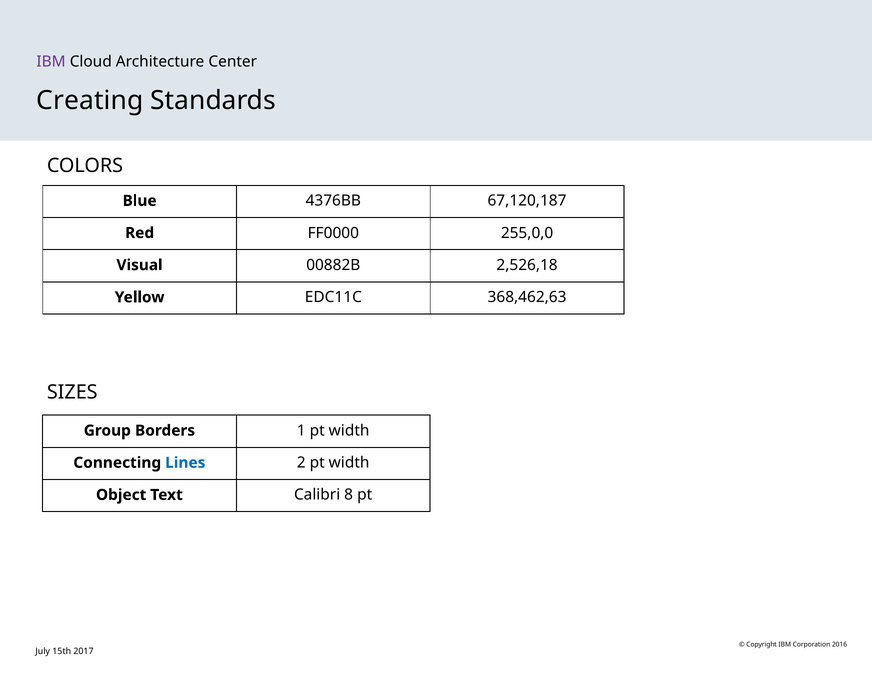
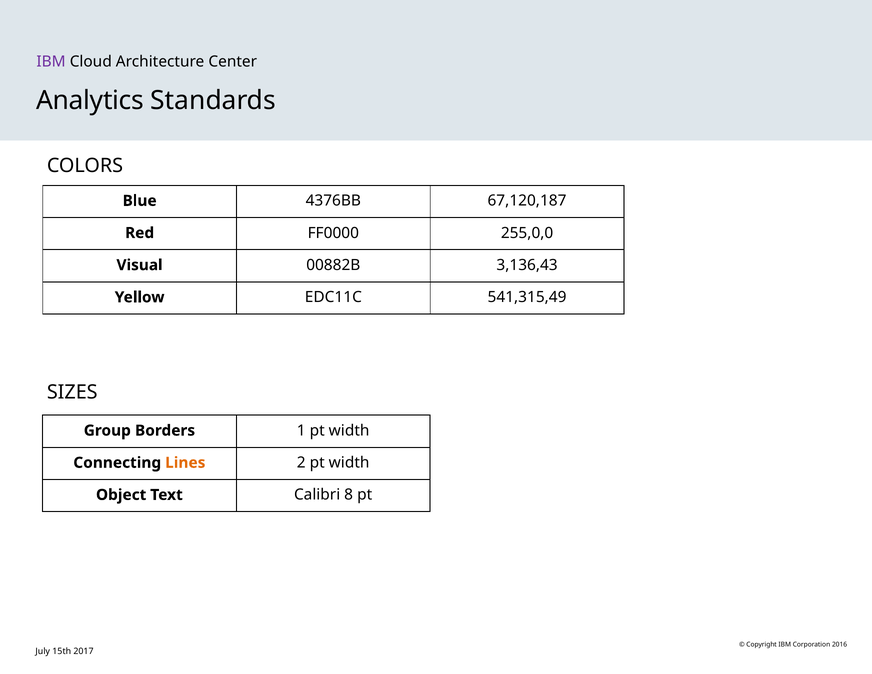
Creating: Creating -> Analytics (90, 101)
2,526,18: 2,526,18 -> 3,136,43 (527, 265)
368,462,63: 368,462,63 -> 541,315,49 (527, 297)
Lines colour: blue -> orange (185, 463)
